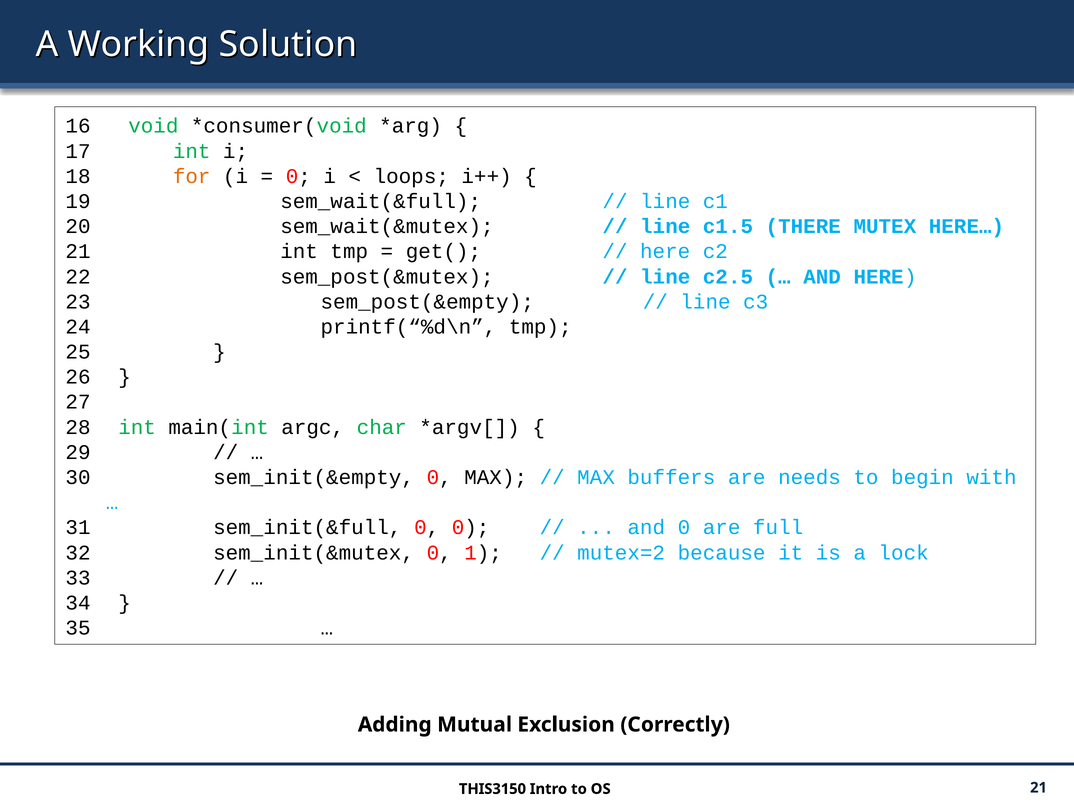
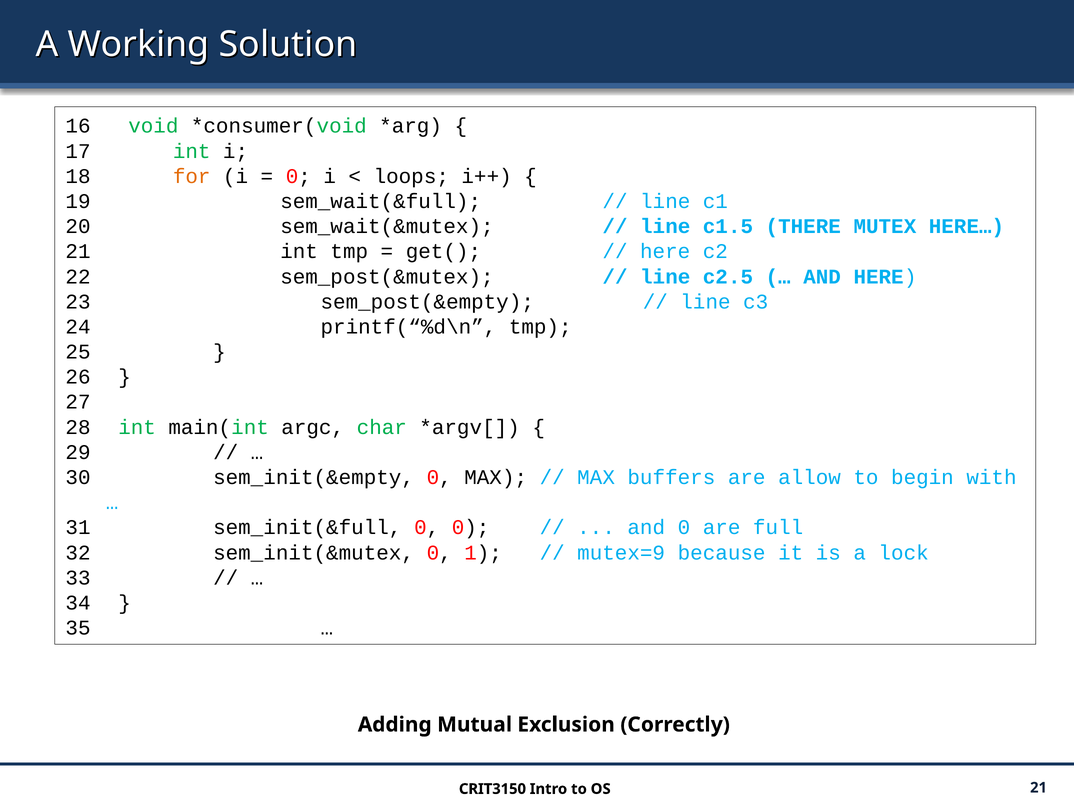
needs: needs -> allow (809, 477)
mutex=2: mutex=2 -> mutex=9 (621, 552)
THIS3150: THIS3150 -> CRIT3150 (492, 788)
